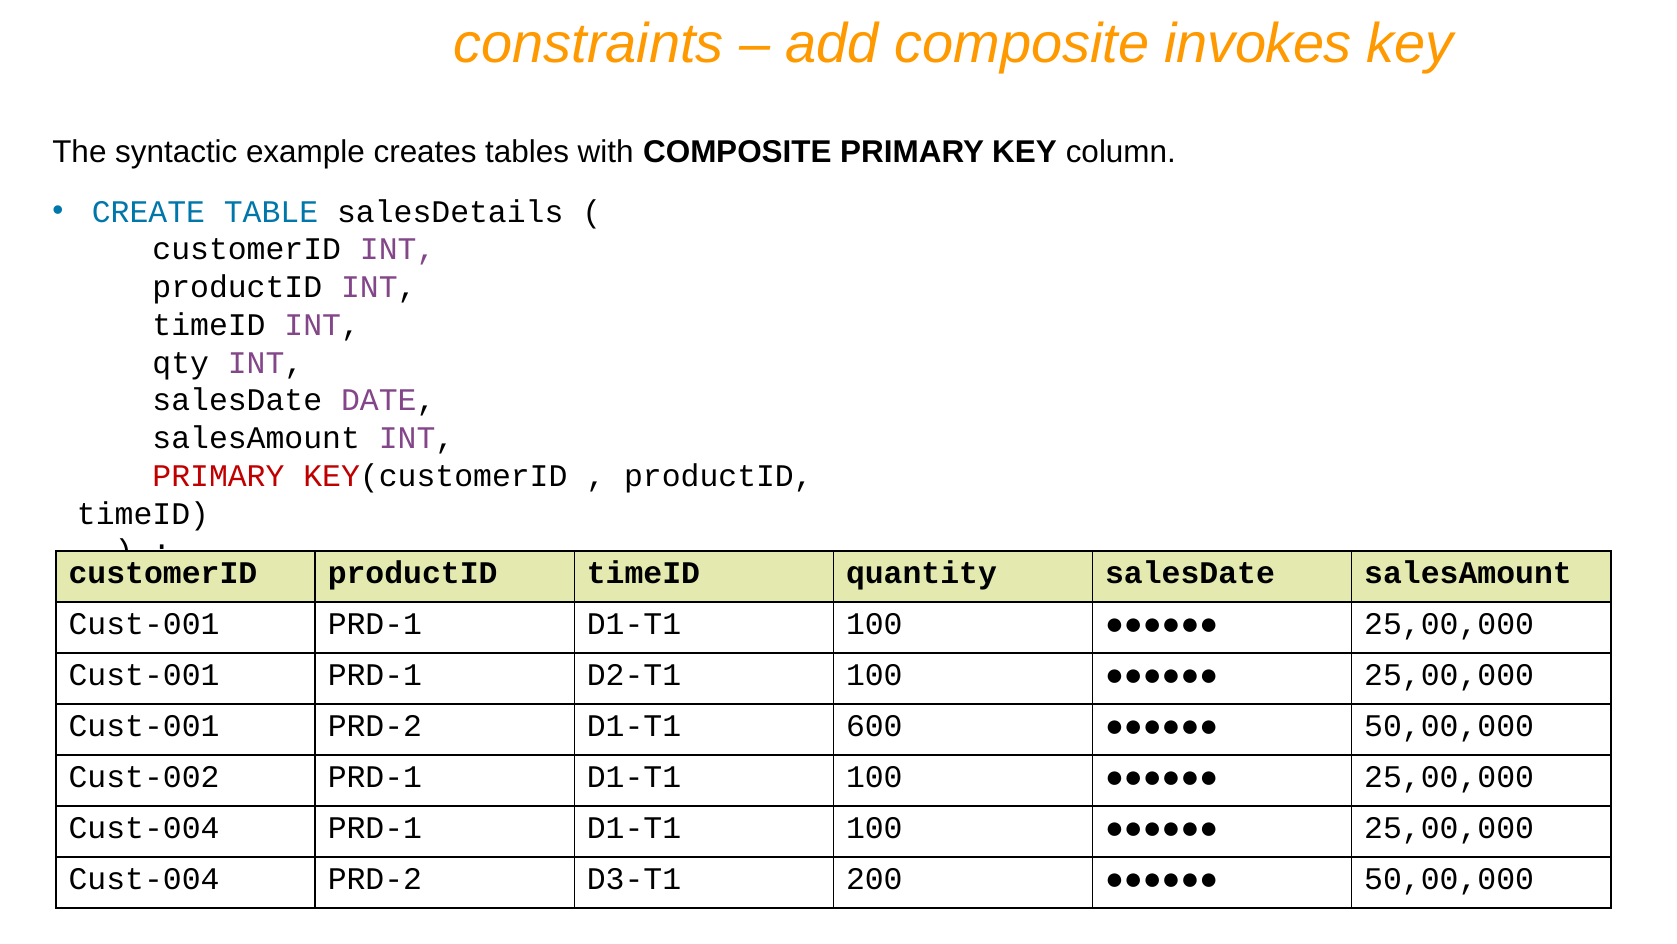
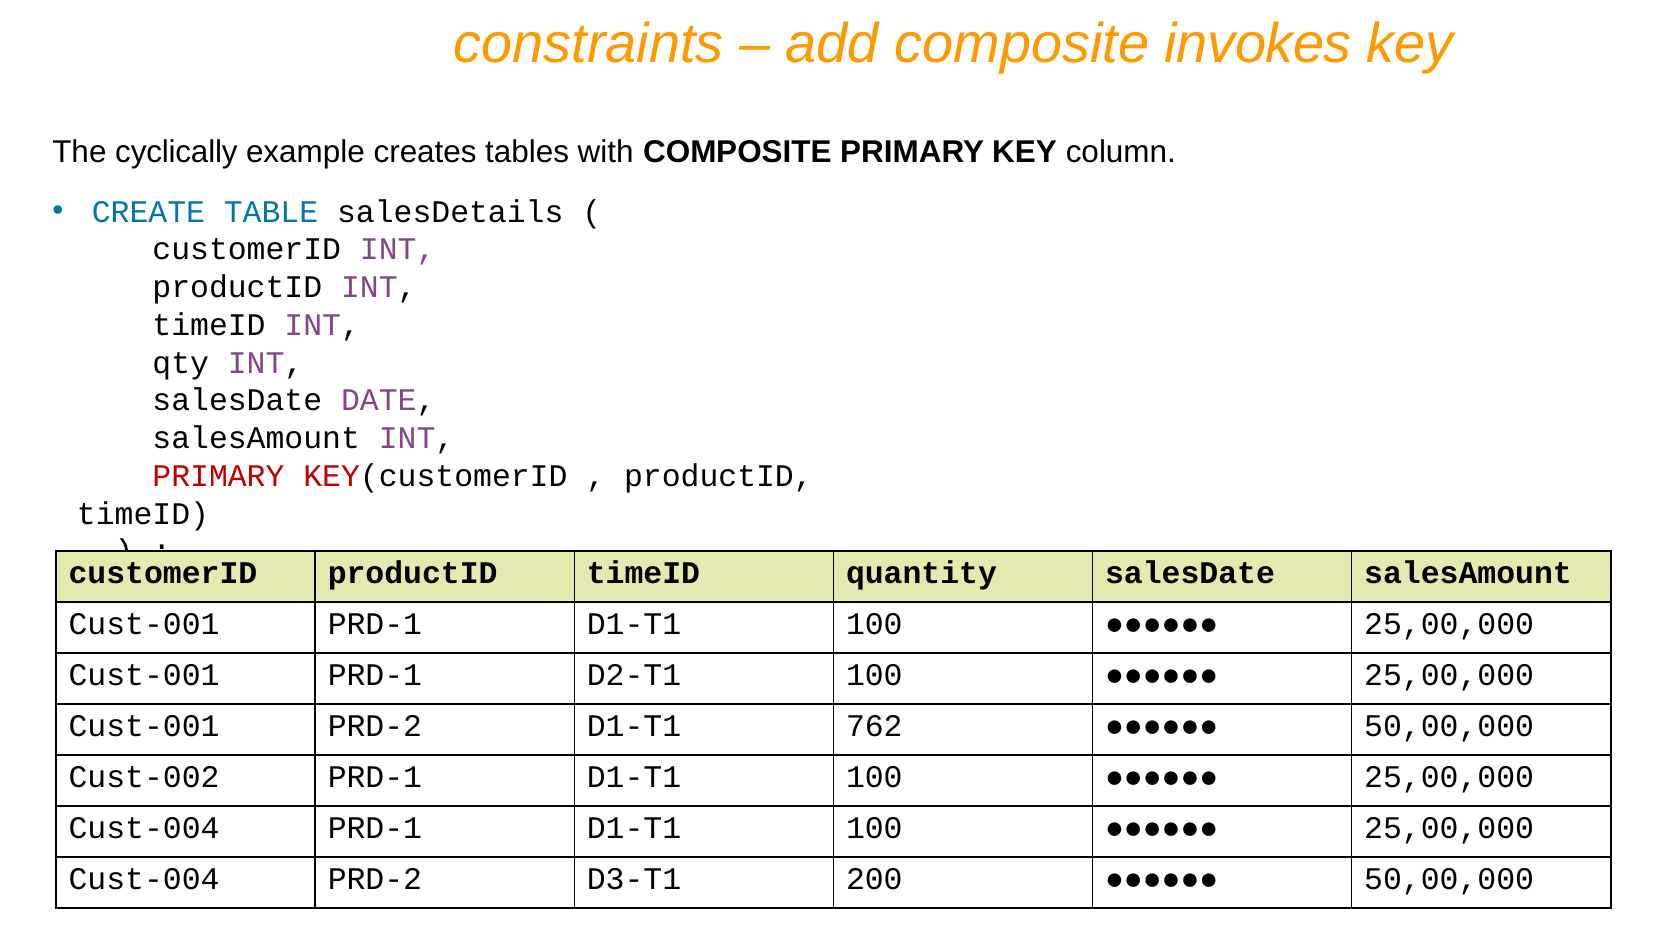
syntactic: syntactic -> cyclically (176, 152)
600: 600 -> 762 (874, 725)
